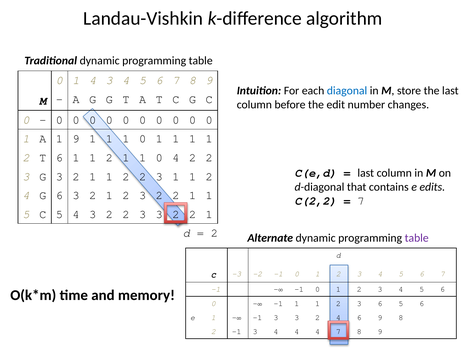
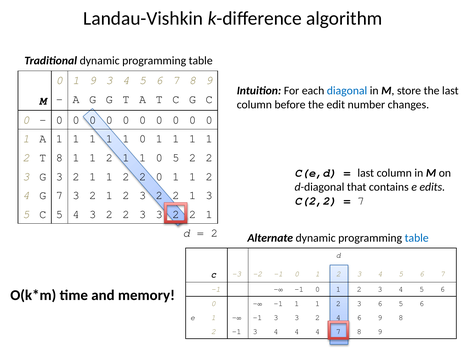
1 4: 4 -> 9 (93, 81)
A 1 9: 9 -> 1 (76, 139)
T 6: 6 -> 8 (59, 158)
0 4: 4 -> 5 (176, 158)
1 2 2 3: 3 -> 0 (159, 177)
G 6: 6 -> 7 (59, 196)
2 2 1 1: 1 -> 3 (209, 196)
table colour: purple -> blue (417, 238)
